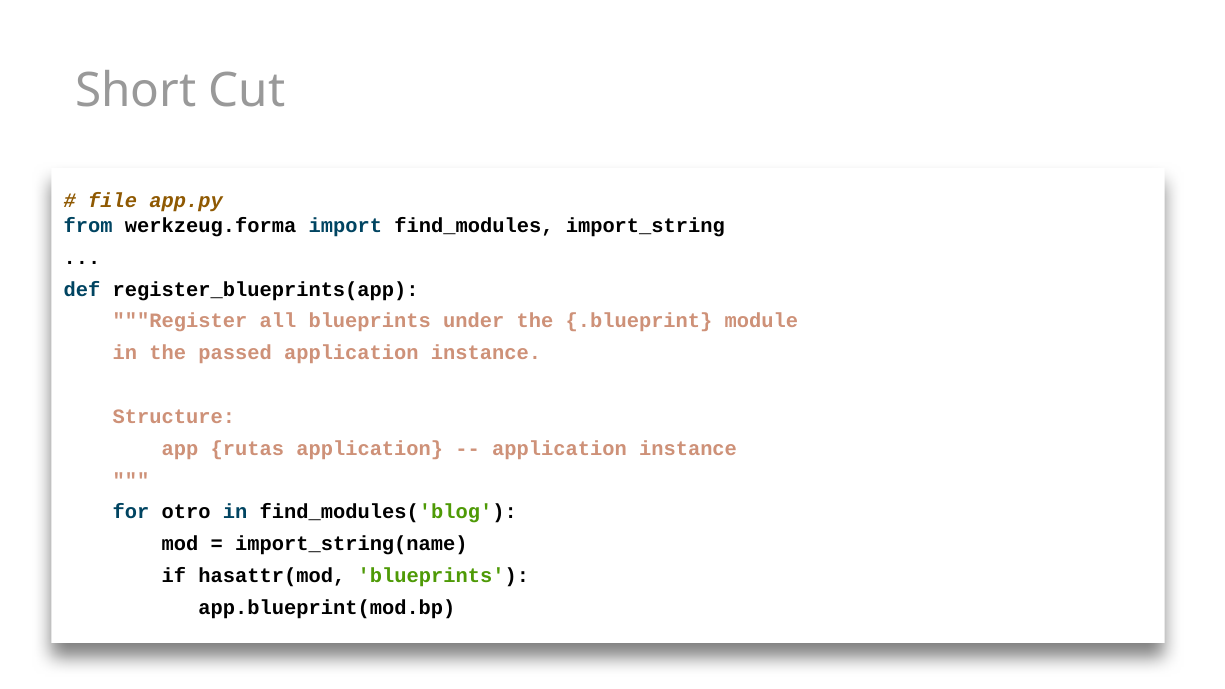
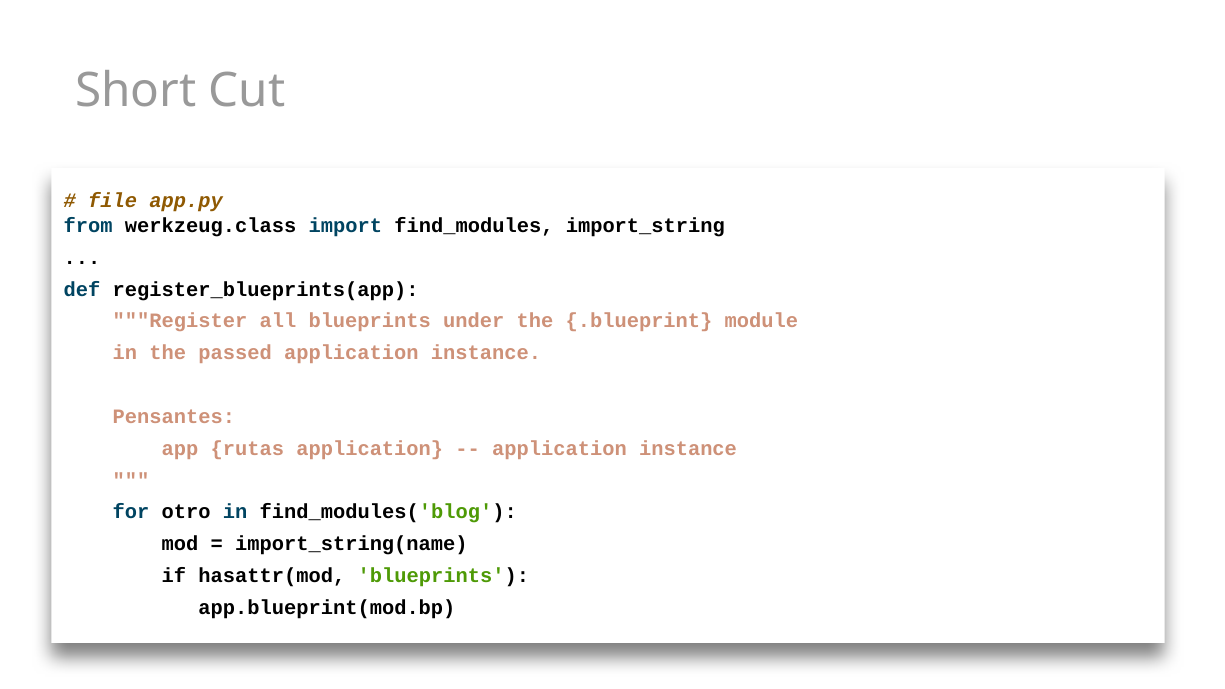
werkzeug.forma: werkzeug.forma -> werkzeug.class (211, 226)
Structure: Structure -> Pensantes (174, 417)
